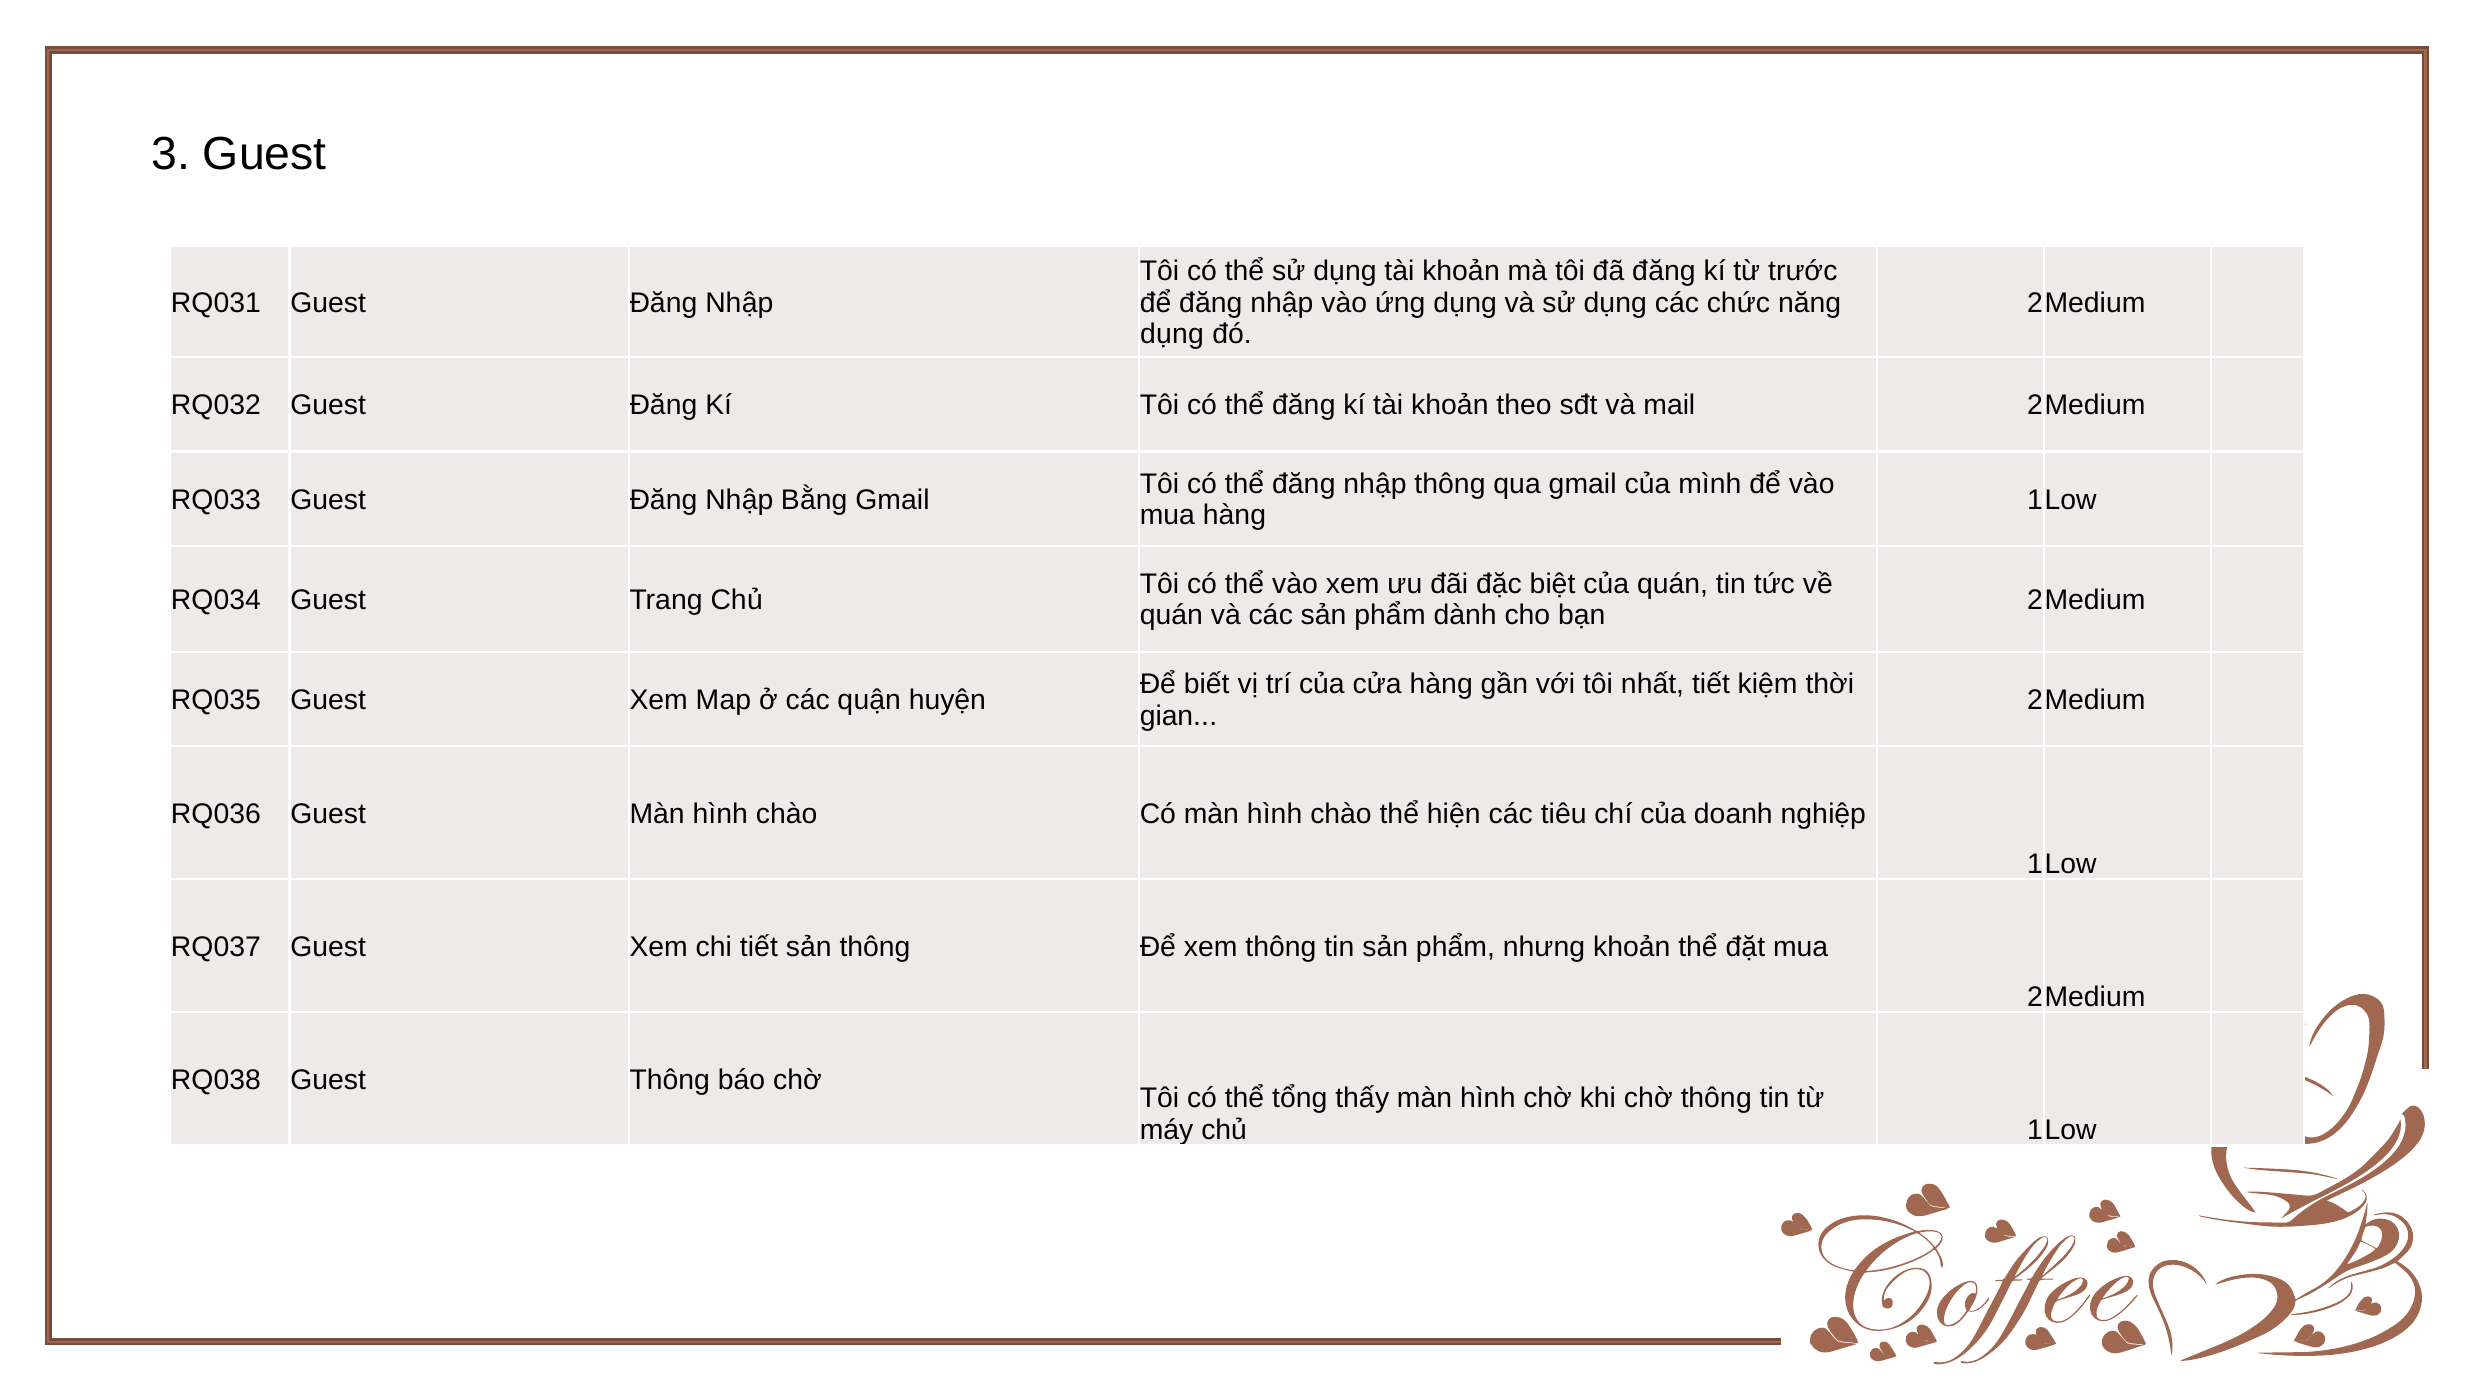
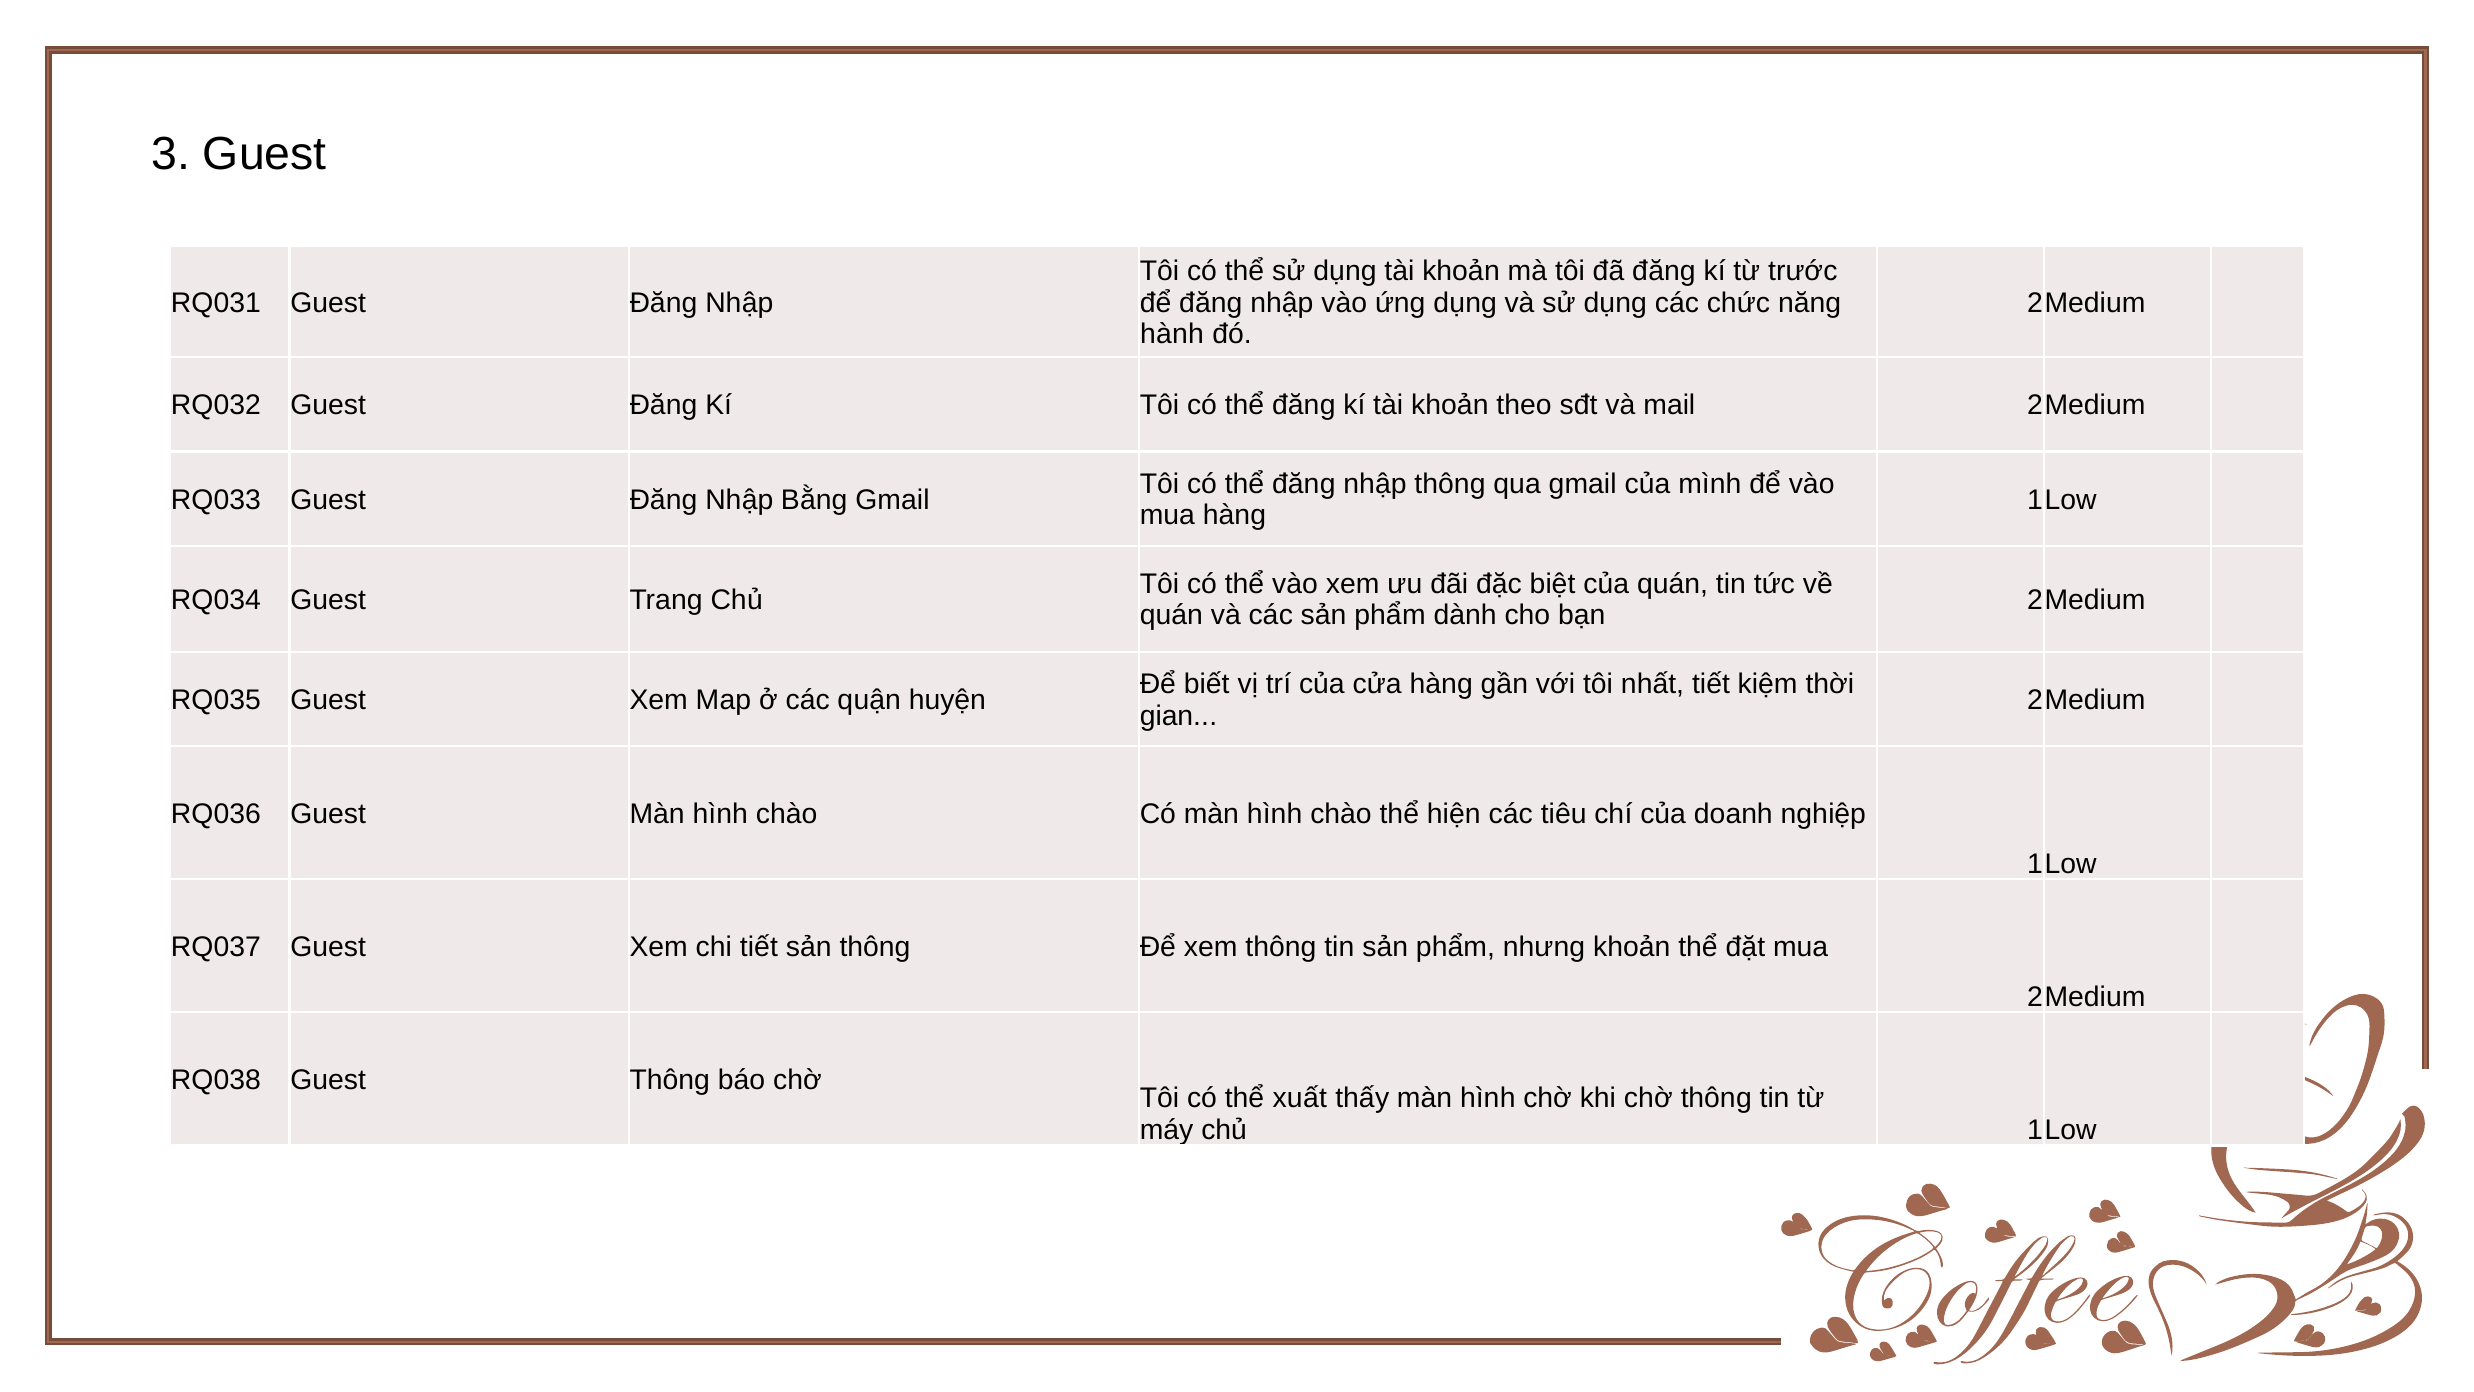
dụng: dụng -> hành (1172, 334)
tổng: tổng -> xuất (1300, 1098)
